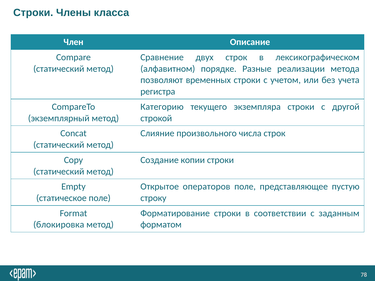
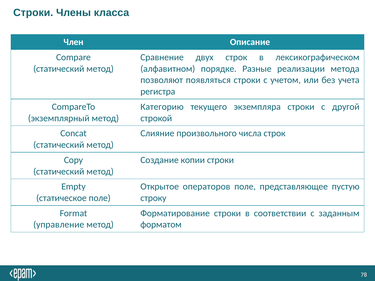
временных: временных -> появляться (208, 80)
блокировка: блокировка -> управление (59, 225)
